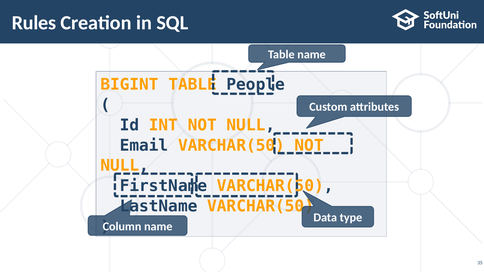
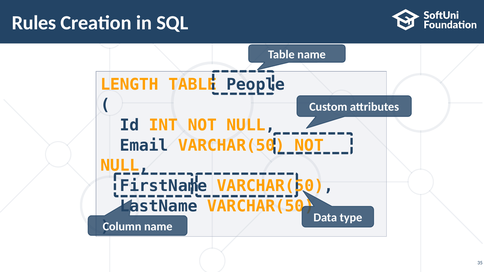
BIGINT: BIGINT -> LENGTH (129, 85)
